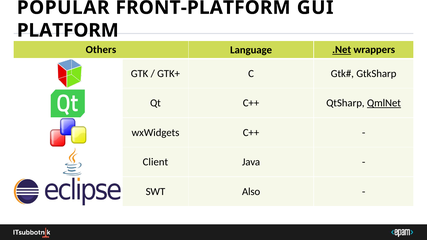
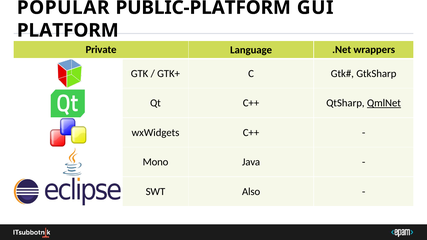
FRONT-PLATFORM: FRONT-PLATFORM -> PUBLIC-PLATFORM (203, 8)
Others: Others -> Private (101, 50)
.Net underline: present -> none (342, 50)
Client: Client -> Mono (156, 162)
